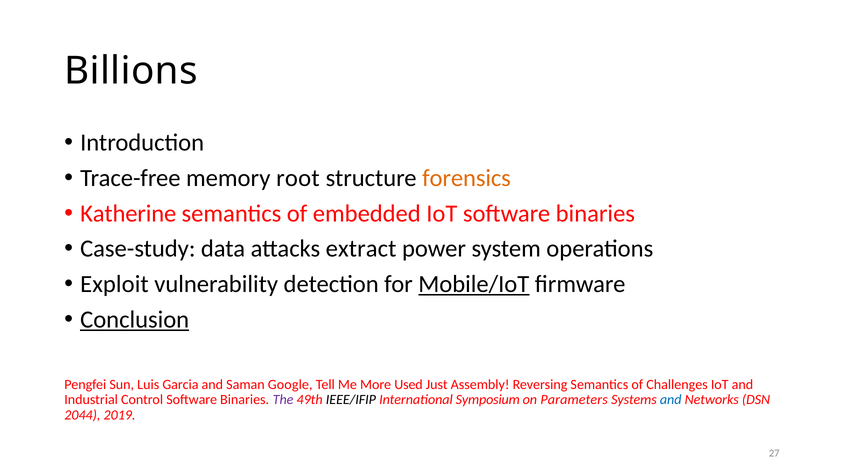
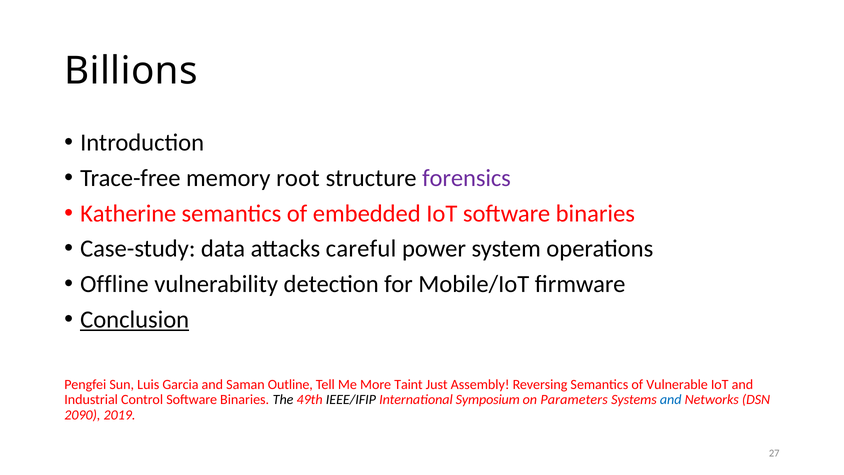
forensics colour: orange -> purple (467, 178)
extract: extract -> careful (361, 249)
Exploit: Exploit -> Offline (114, 284)
Mobile/IoT underline: present -> none (474, 284)
Google: Google -> Outline (290, 384)
Used: Used -> Taint (409, 384)
Challenges: Challenges -> Vulnerable (677, 384)
The colour: purple -> black (283, 400)
2044: 2044 -> 2090 (82, 415)
